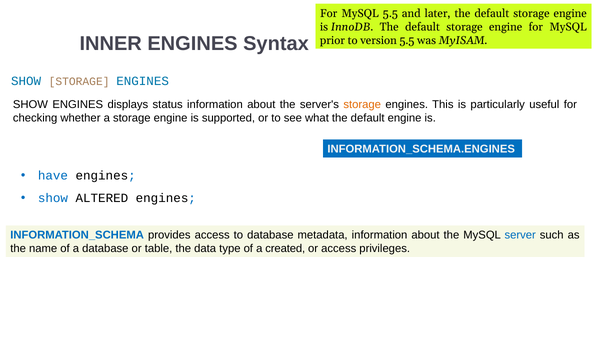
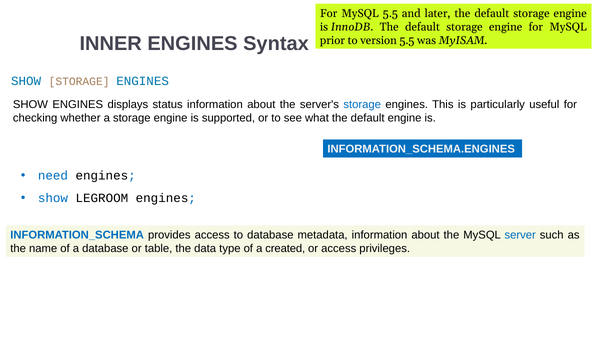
storage colour: orange -> blue (362, 104)
have: have -> need (53, 176)
ALTERED: ALTERED -> LEGROOM (102, 198)
